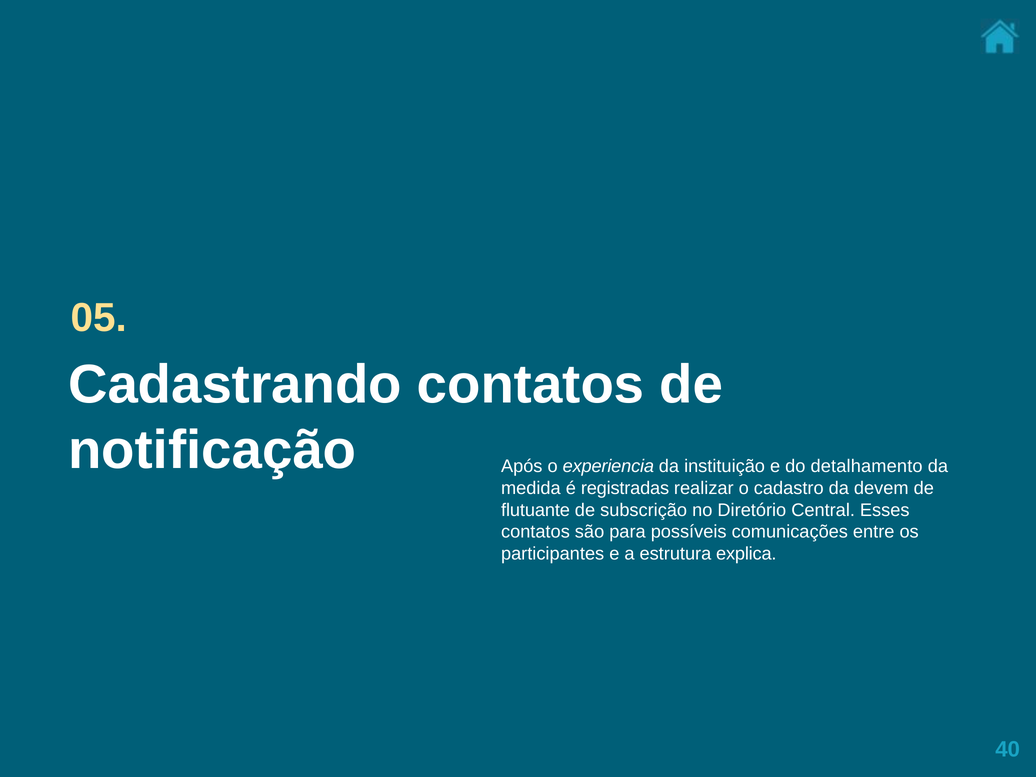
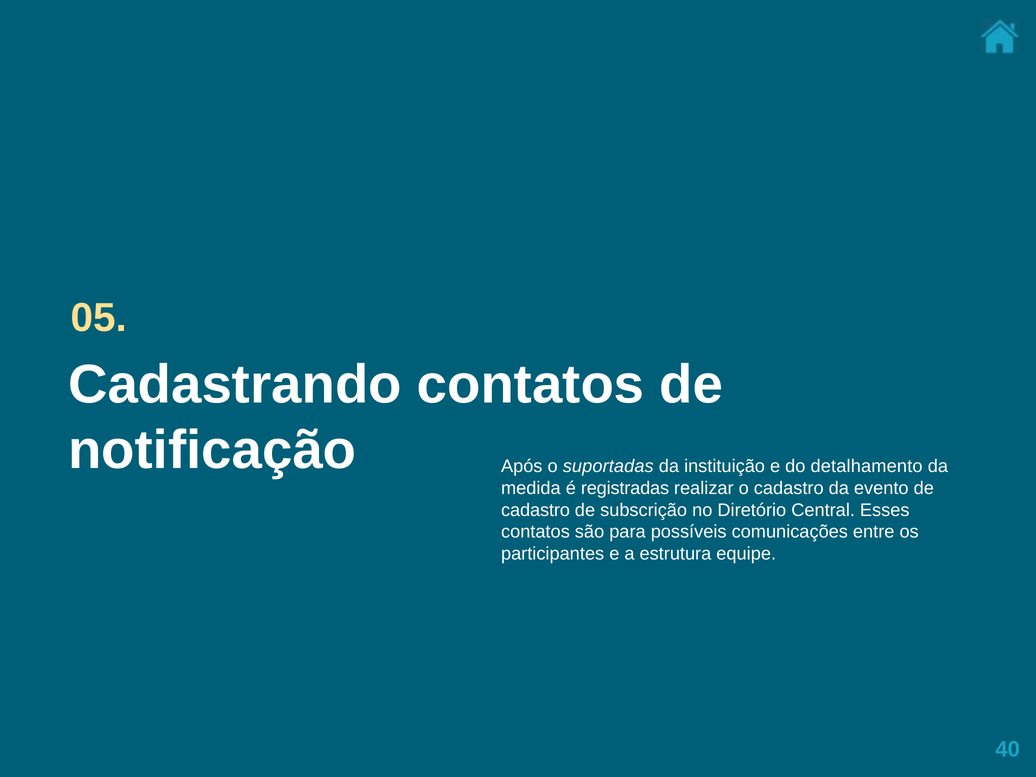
experiencia: experiencia -> suportadas (608, 467)
devem: devem -> evento (881, 488)
flutuante: flutuante -> cadastro (536, 510)
explica: explica -> equipe (746, 554)
